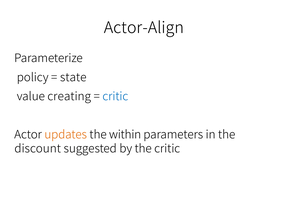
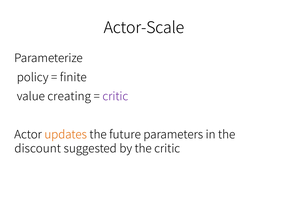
Actor-Align: Actor-Align -> Actor-Scale (144, 28)
state: state -> finite (73, 77)
critic colour: blue -> purple (115, 96)
within: within -> future (125, 135)
